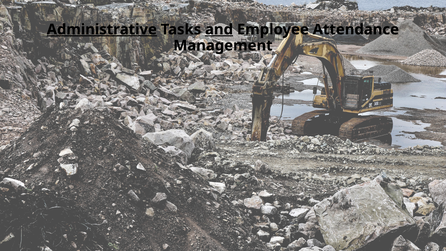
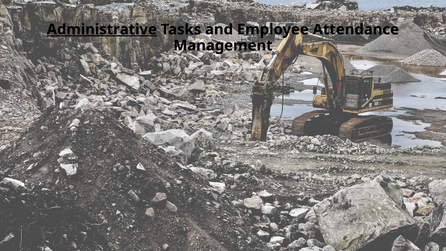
and underline: present -> none (219, 29)
